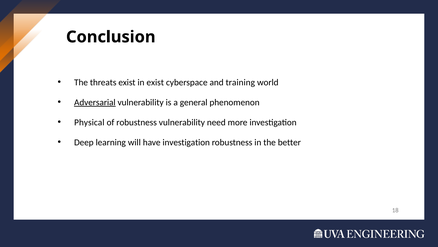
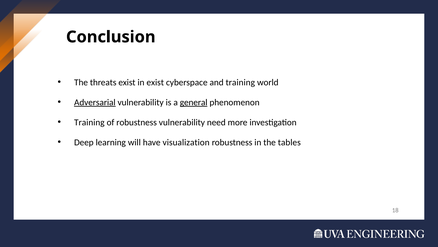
general underline: none -> present (194, 102)
Physical: Physical -> Training (89, 122)
have investigation: investigation -> visualization (186, 142)
better: better -> tables (289, 142)
